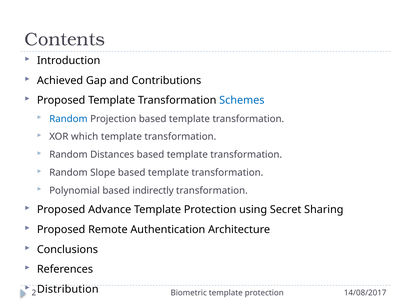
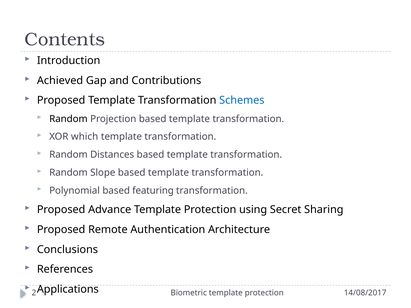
Random colour: blue -> black (68, 119)
indirectly: indirectly -> featuring (153, 191)
Distribution: Distribution -> Applications (68, 289)
